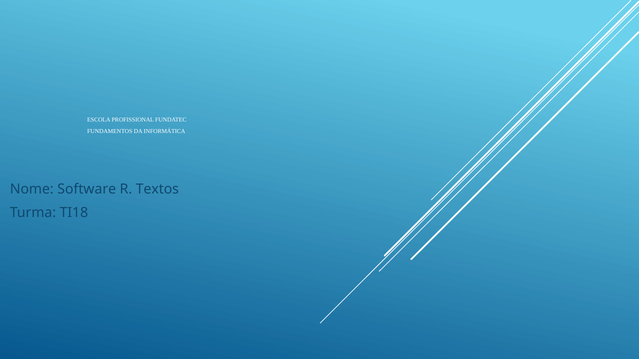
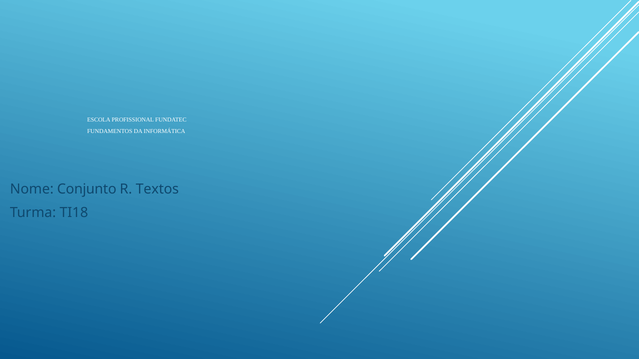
Software: Software -> Conjunto (87, 189)
